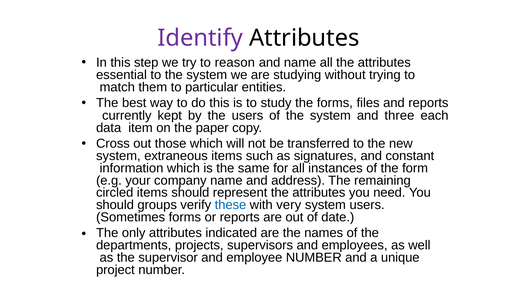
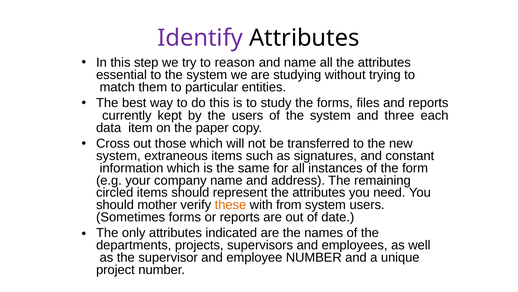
groups: groups -> mother (157, 205)
these colour: blue -> orange (230, 205)
very: very -> from (289, 205)
